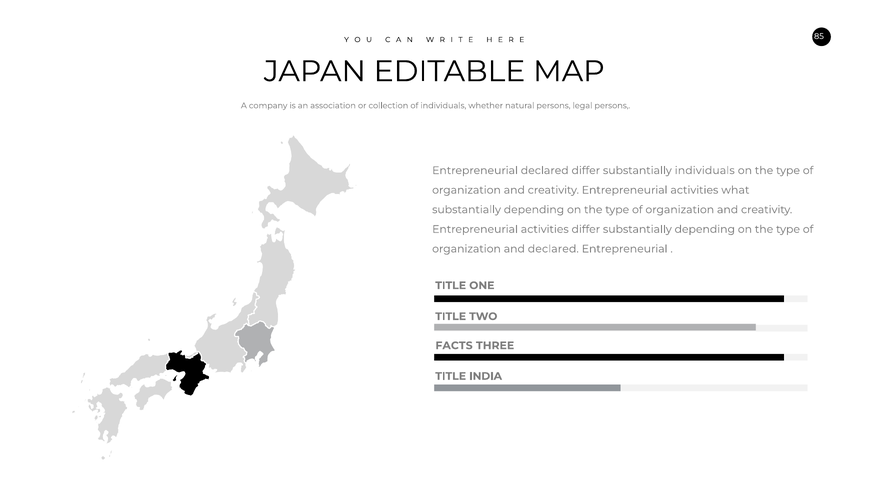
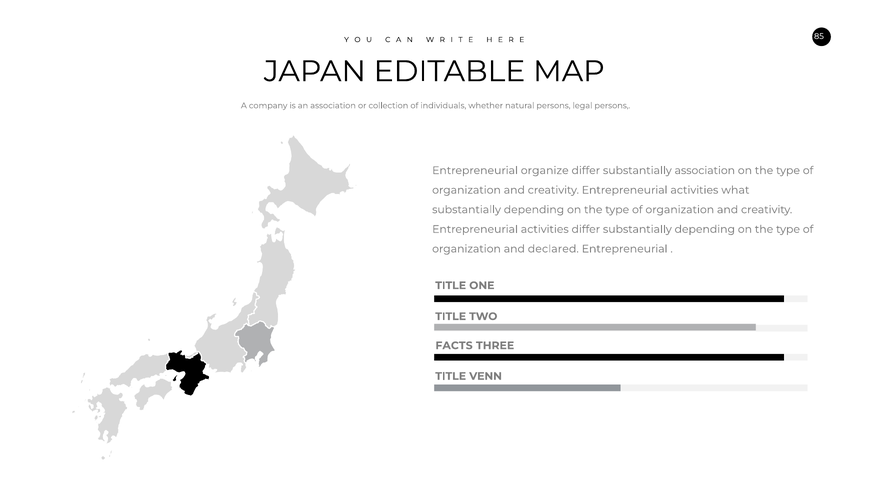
Entrepreneurial declared: declared -> organize (545, 170)
substantially individuals: individuals -> association (705, 170)
INDIA: INDIA -> VENN (486, 376)
